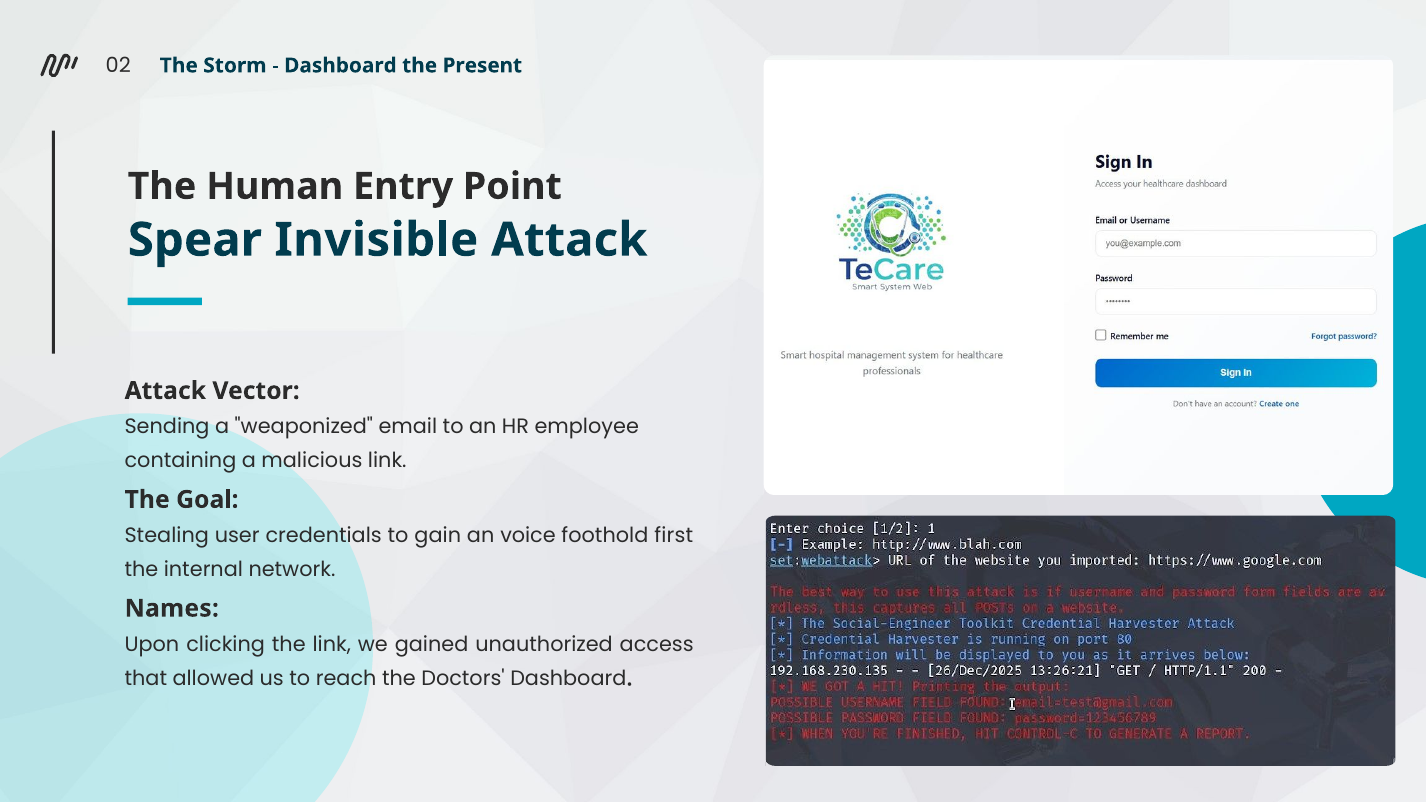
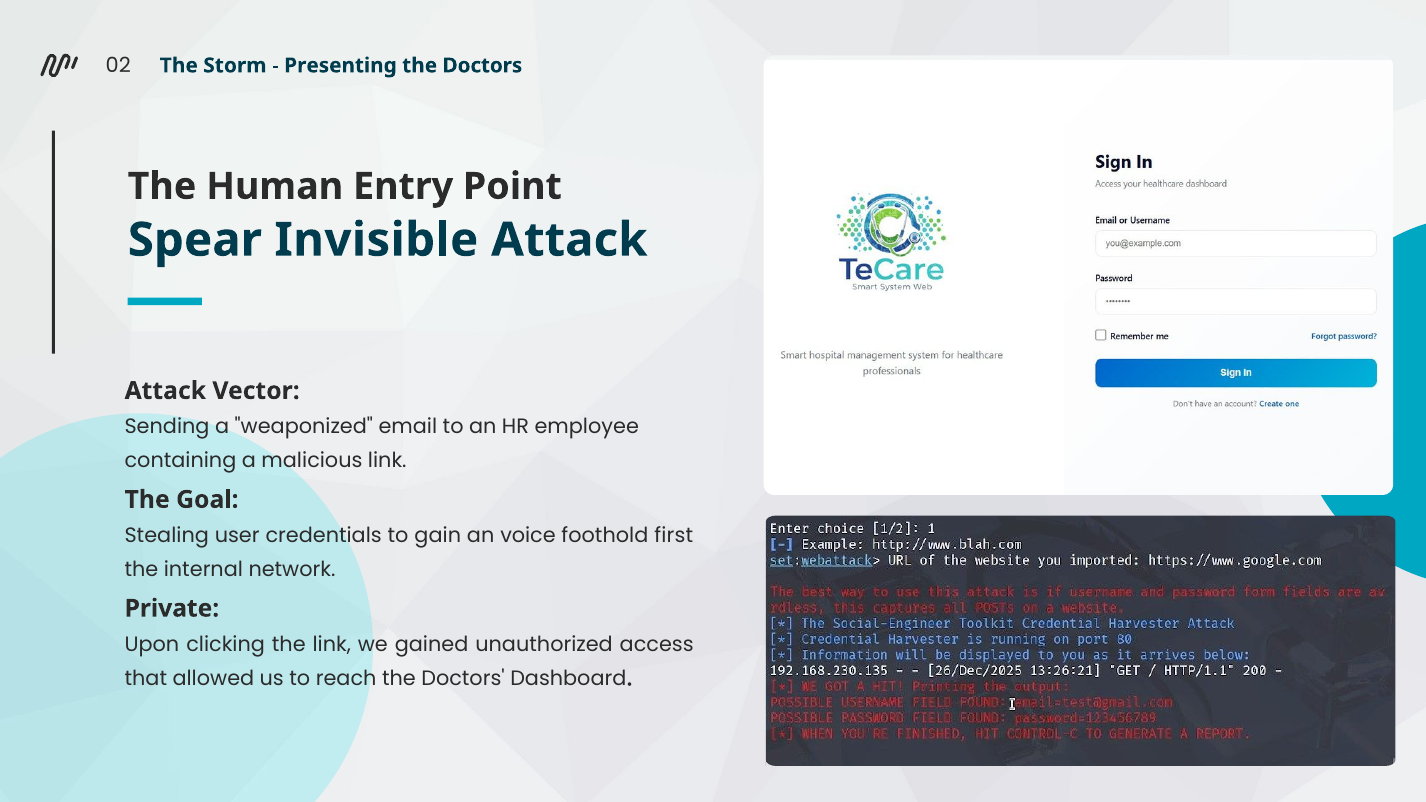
Dashboard: Dashboard -> Presenting (340, 66)
Present: Present -> Doctors (482, 66)
Names: Names -> Private (172, 608)
